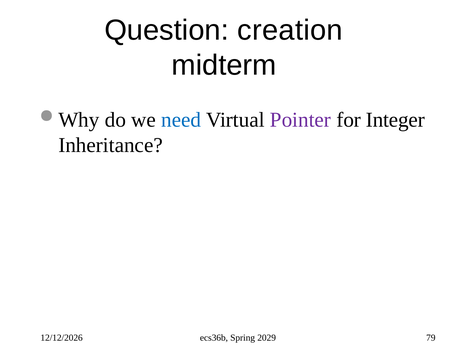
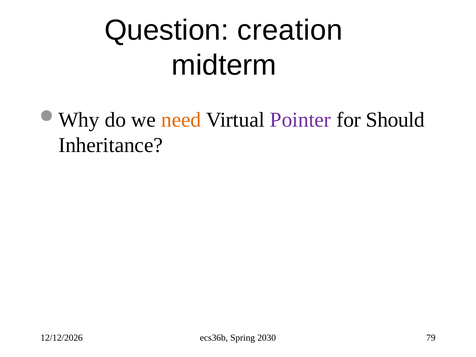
need colour: blue -> orange (181, 120)
Integer: Integer -> Should (395, 120)
2029: 2029 -> 2030 (267, 338)
